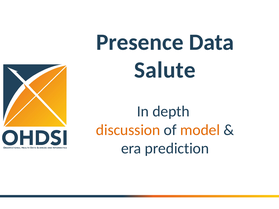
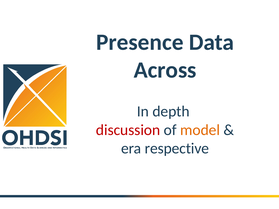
Salute: Salute -> Across (165, 70)
discussion colour: orange -> red (128, 130)
prediction: prediction -> respective (177, 149)
